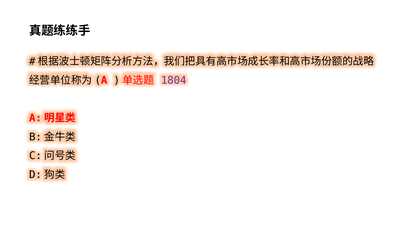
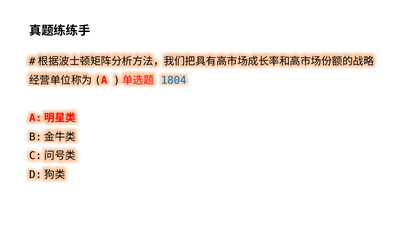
1804 colour: purple -> blue (174, 80)
